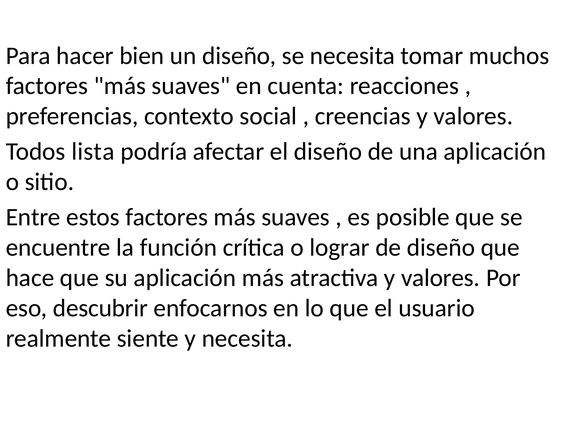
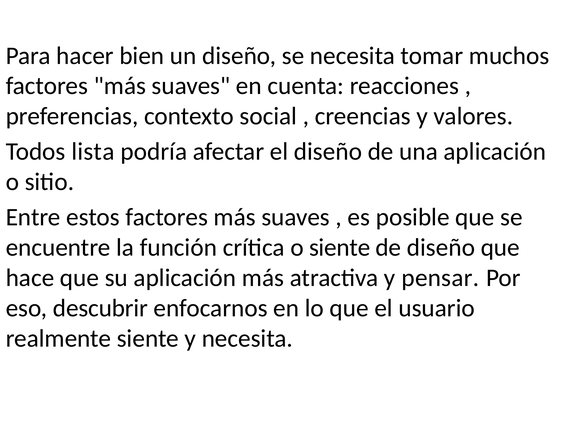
o lograr: lograr -> siente (340, 248)
atractiva y valores: valores -> pensar (440, 278)
